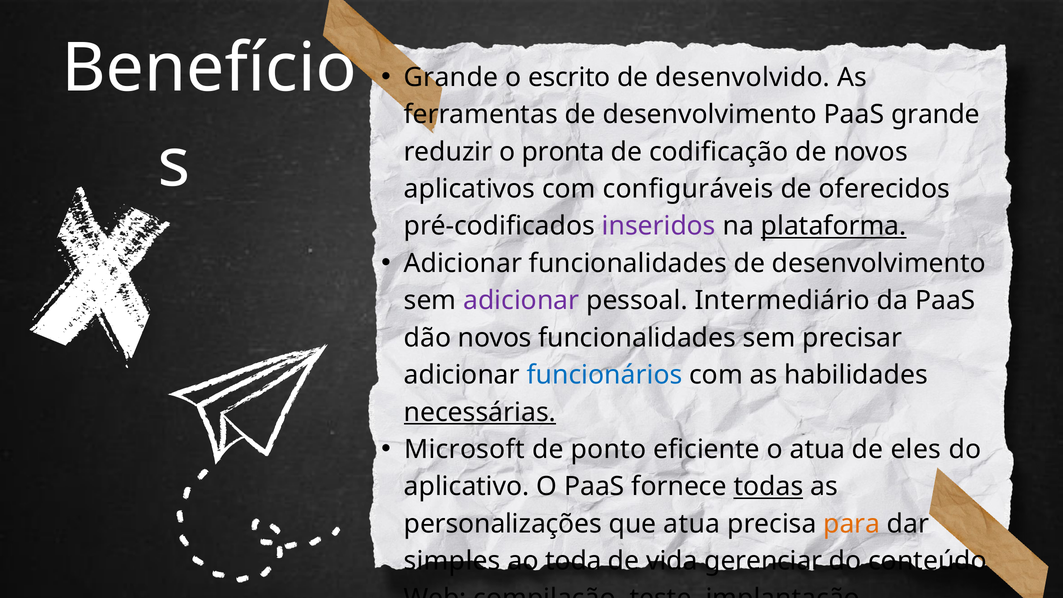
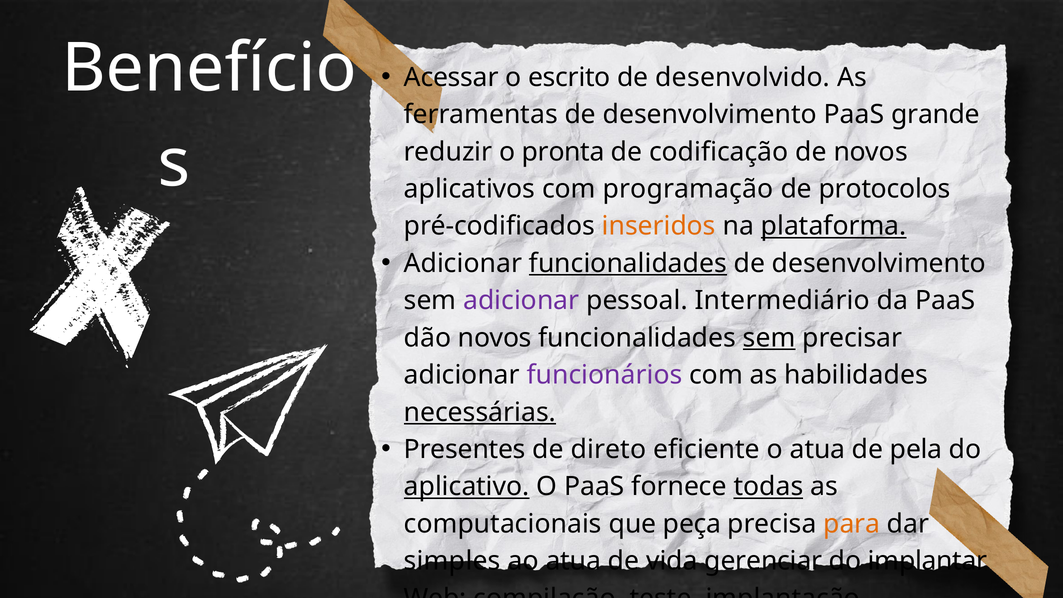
Grande: Grande -> Acessar (451, 77)
configuráveis: configuráveis -> programação (688, 189)
oferecidos: oferecidos -> protocolos (885, 189)
inseridos colour: purple -> orange (659, 226)
funcionalidades underline: none -> present (628, 263)
sem underline: none -> present (769, 338)
funcionários colour: blue -> purple (605, 375)
Microsoft: Microsoft -> Presentes (465, 449)
ponto: ponto -> direto (608, 449)
eles: eles -> pela (916, 449)
aplicativo underline: none -> present (467, 487)
personalizações: personalizações -> computacionais (503, 524)
que atua: atua -> peça (692, 524)
ao toda: toda -> atua (573, 561)
conteúdo: conteúdo -> implantar (928, 561)
